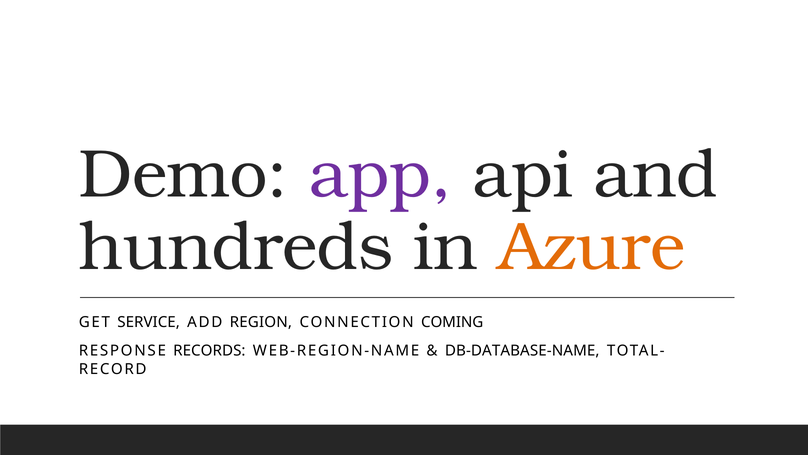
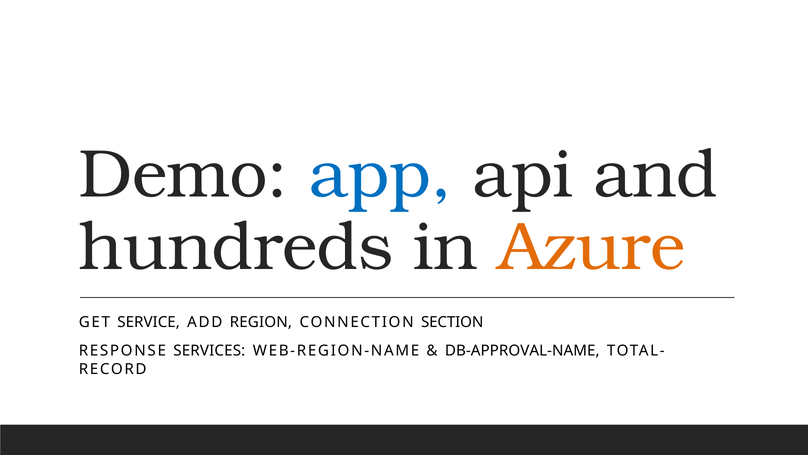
app colour: purple -> blue (381, 174)
COMING: COMING -> SECTION (452, 322)
RECORDS: RECORDS -> SERVICES (209, 351)
DB-DATABASE-NAME: DB-DATABASE-NAME -> DB-APPROVAL-NAME (522, 351)
